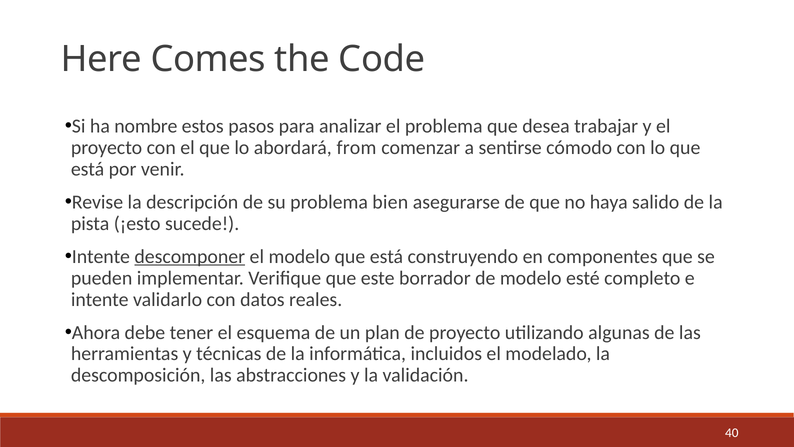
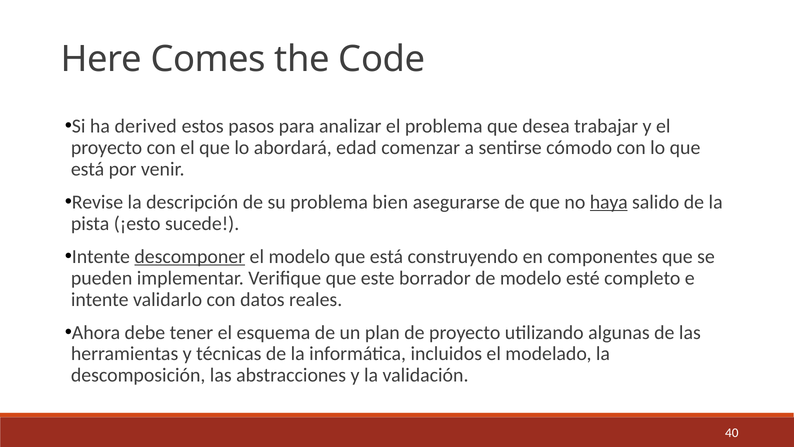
nombre: nombre -> derived (146, 126)
from: from -> edad (356, 147)
haya underline: none -> present (609, 202)
